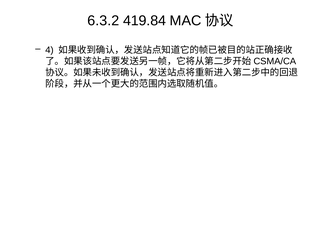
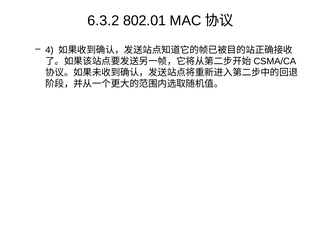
419.84: 419.84 -> 802.01 (145, 21)
